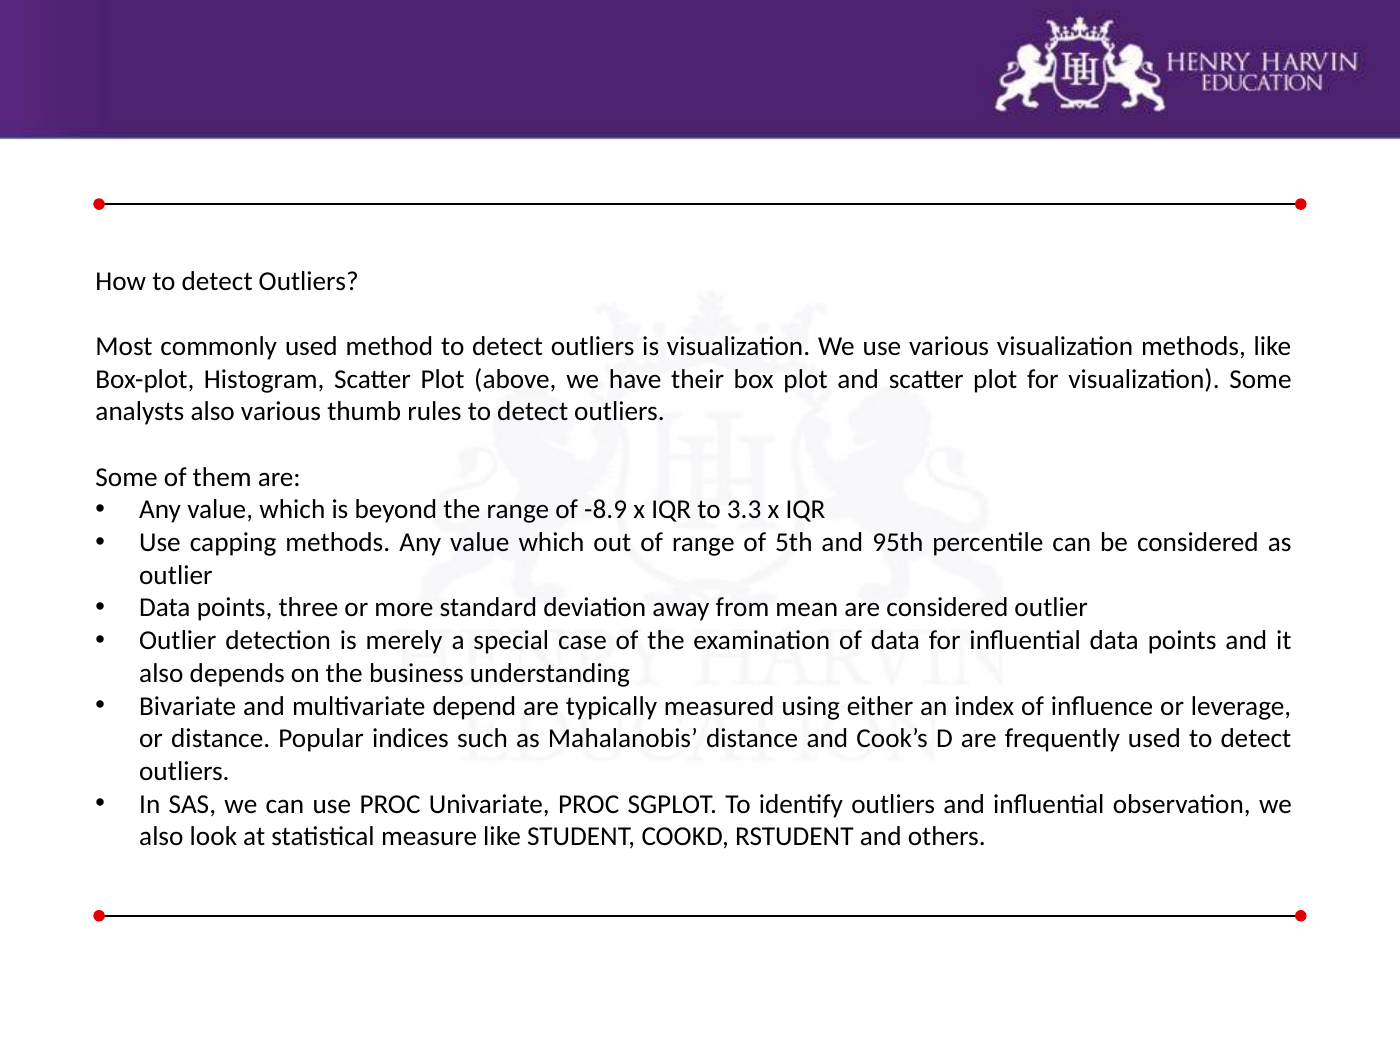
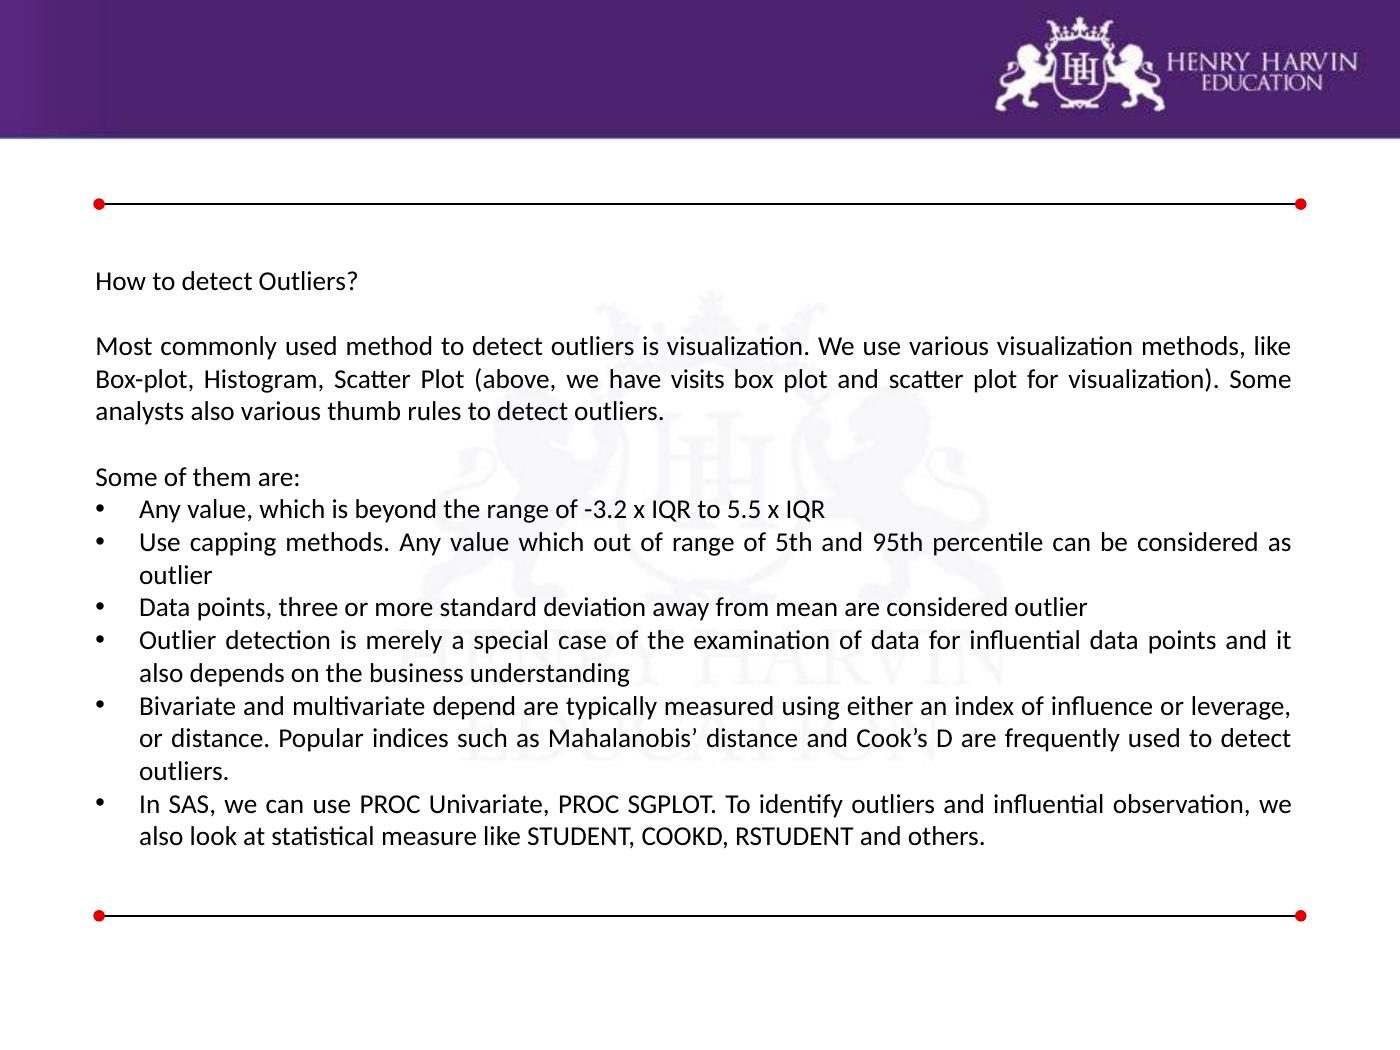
their: their -> visits (698, 379)
-8.9: -8.9 -> -3.2 (606, 510)
3.3: 3.3 -> 5.5 (744, 510)
